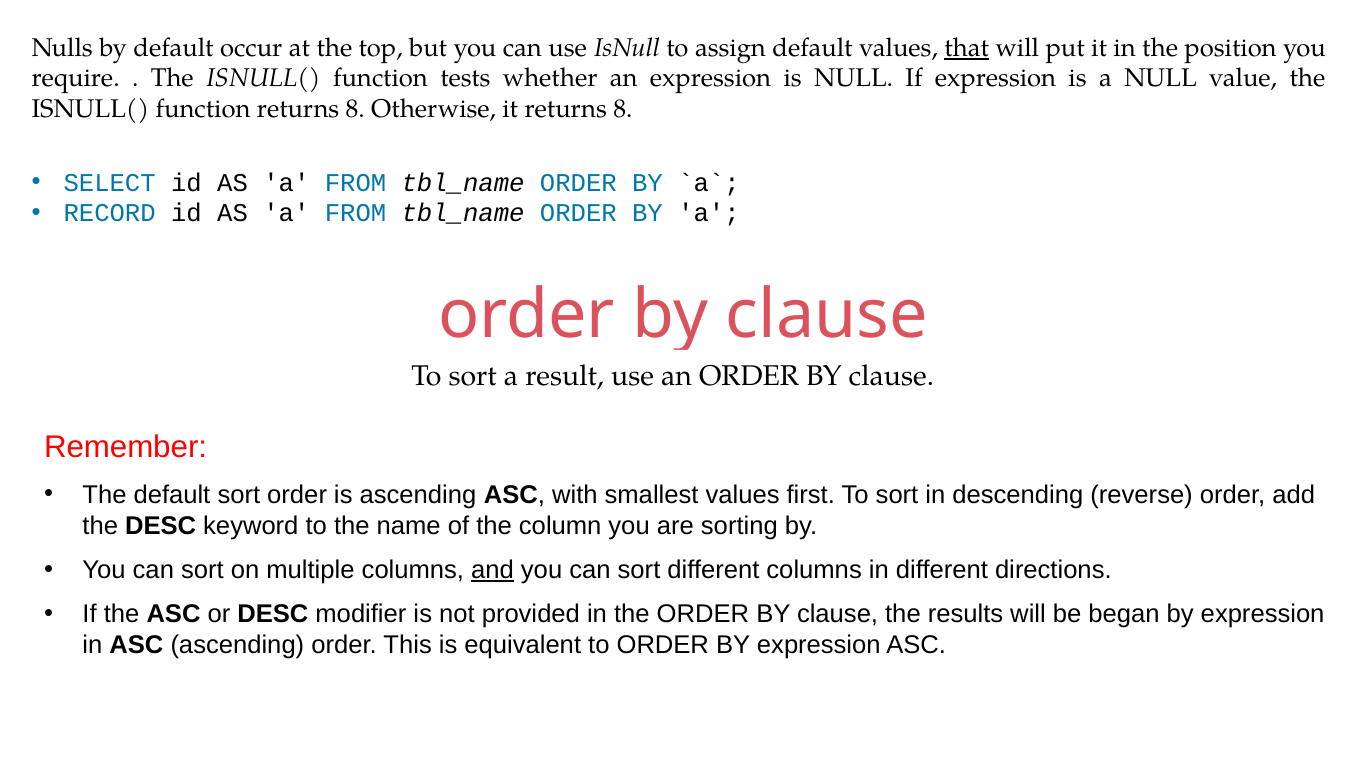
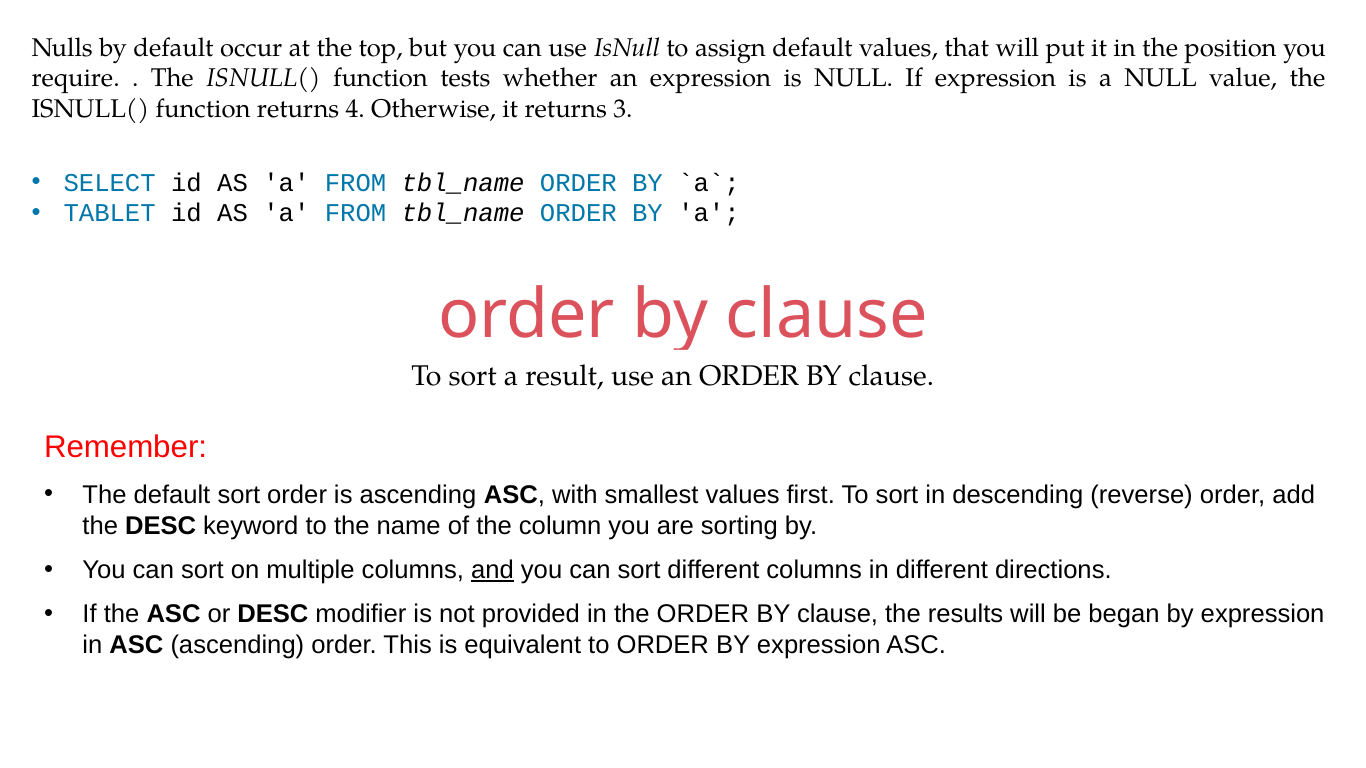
that underline: present -> none (967, 48)
function returns 8: 8 -> 4 (355, 109)
it returns 8: 8 -> 3 (623, 109)
RECORD: RECORD -> TABLET (110, 214)
